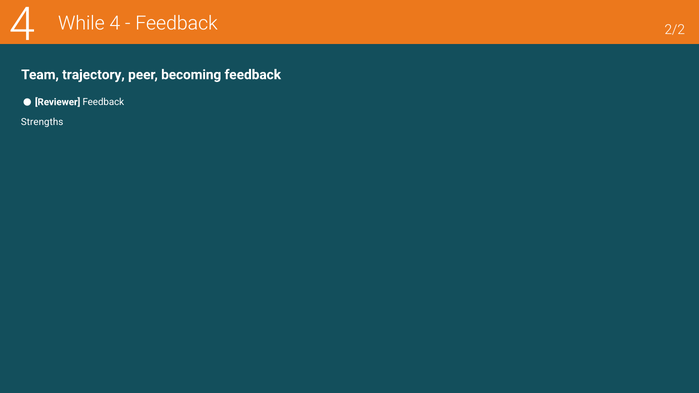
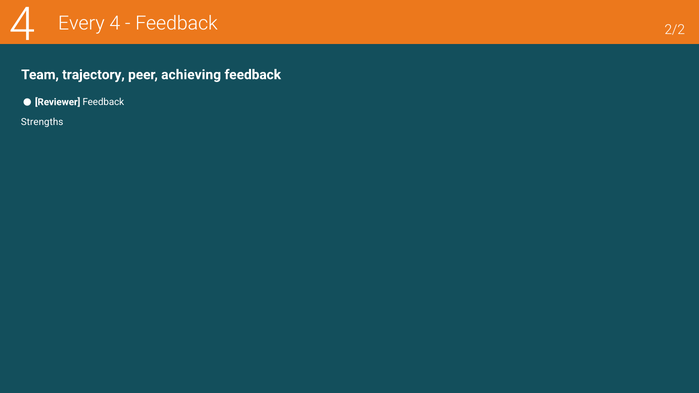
While: While -> Every (81, 23)
becoming: becoming -> achieving (191, 75)
